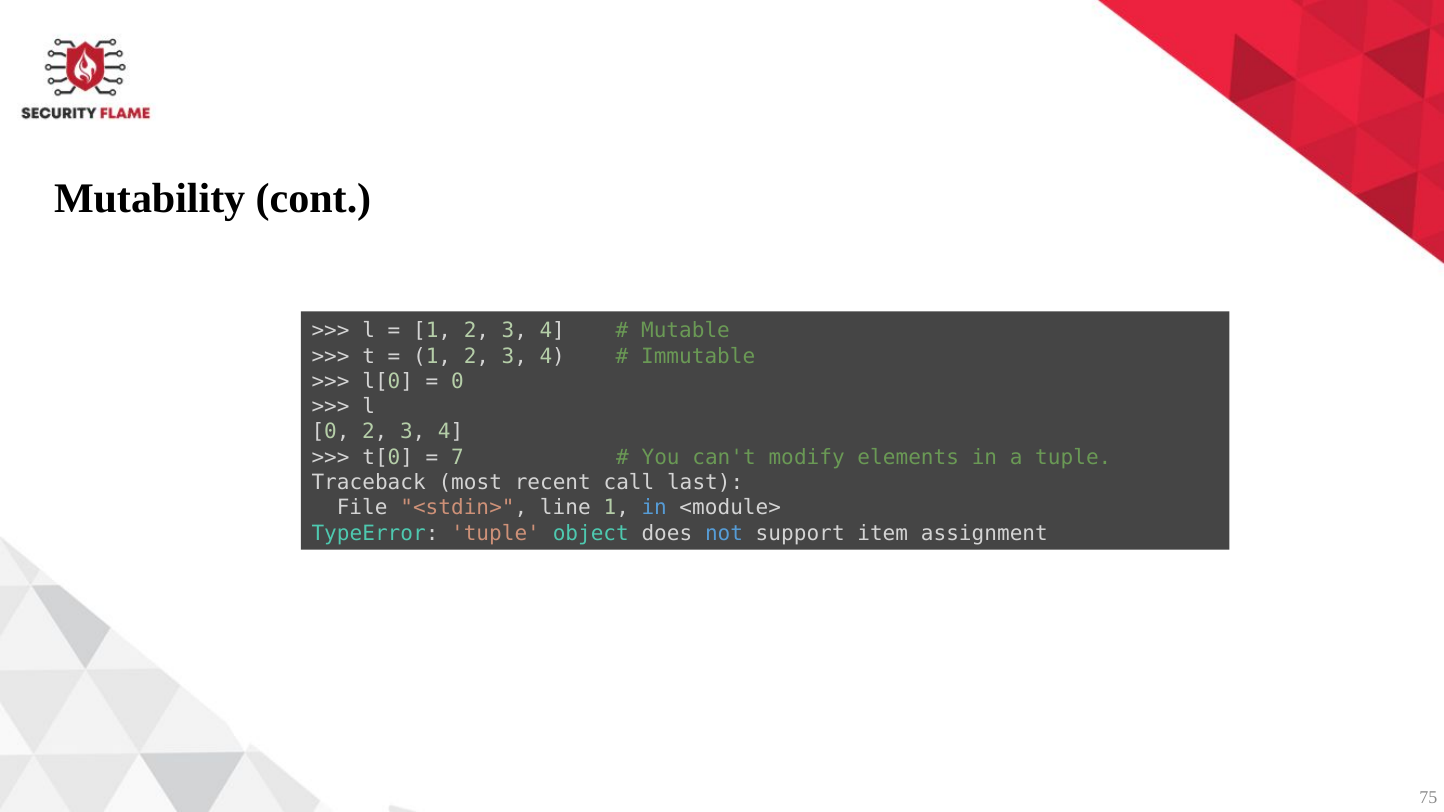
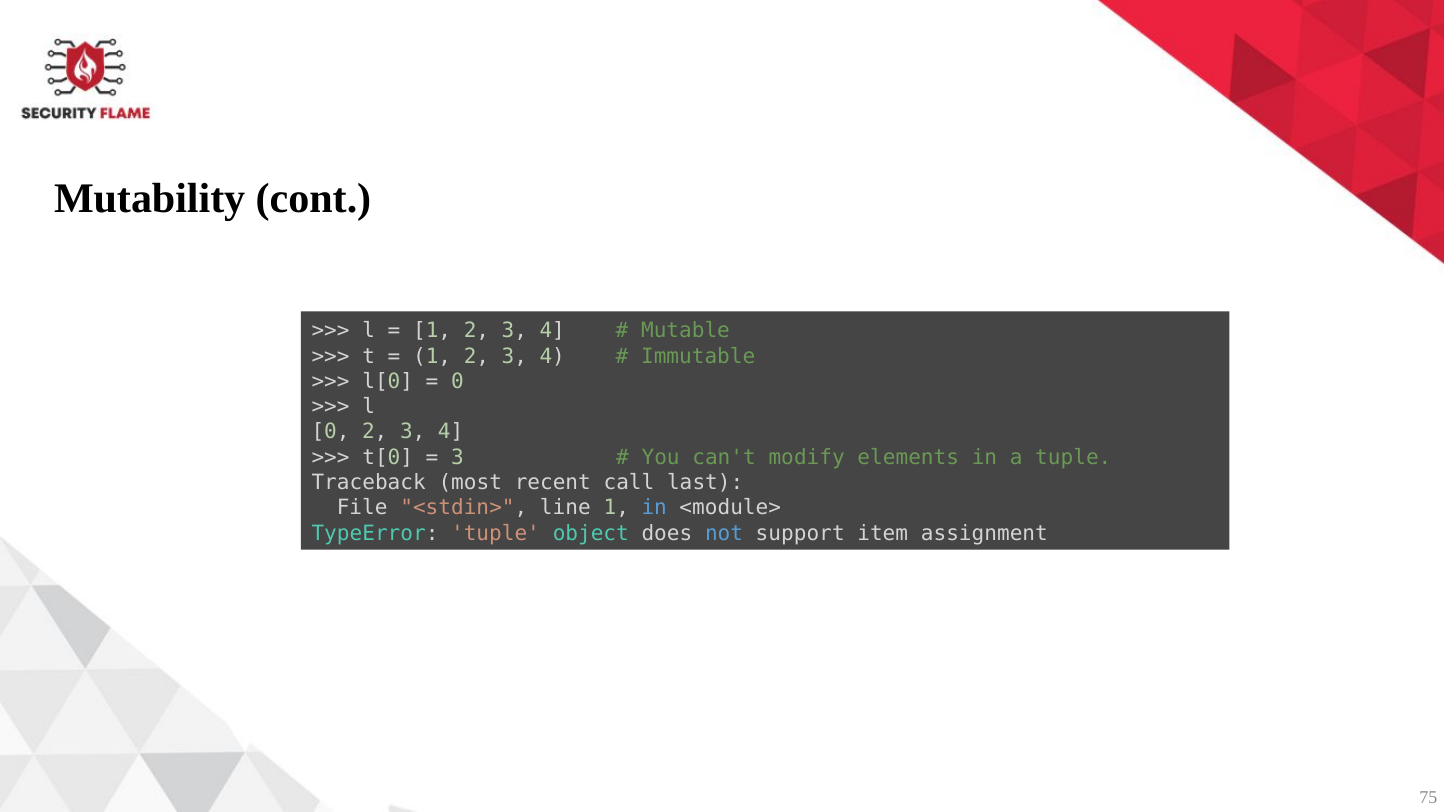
7: 7 -> 3 (457, 457)
